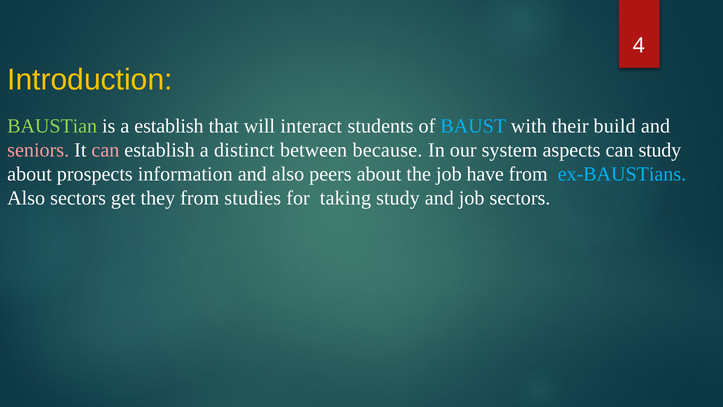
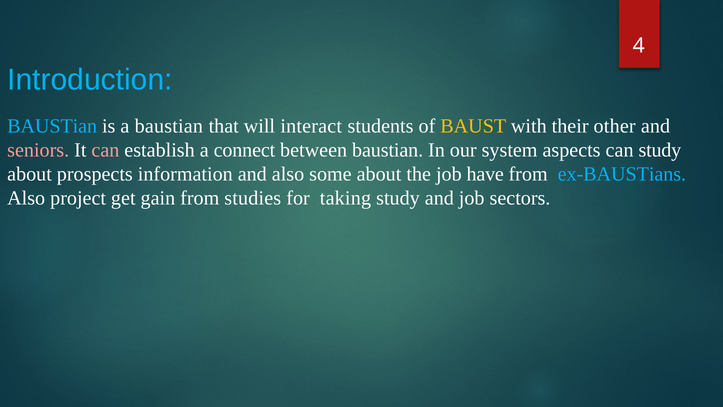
Introduction colour: yellow -> light blue (90, 80)
BAUSTian colour: light green -> light blue (52, 126)
a establish: establish -> baustian (169, 126)
BAUST colour: light blue -> yellow (473, 126)
build: build -> other (615, 126)
distinct: distinct -> connect (244, 150)
between because: because -> baustian (388, 150)
peers: peers -> some (330, 174)
Also sectors: sectors -> project (78, 198)
they: they -> gain (158, 198)
